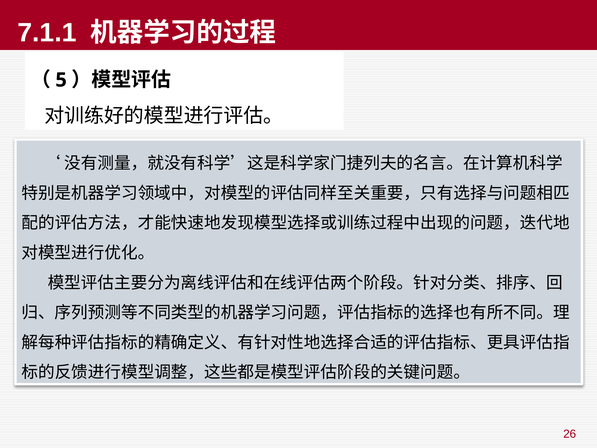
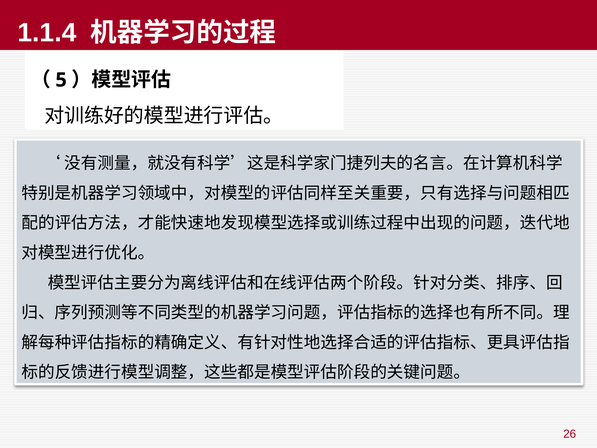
7.1.1: 7.1.1 -> 1.1.4 (47, 33)
